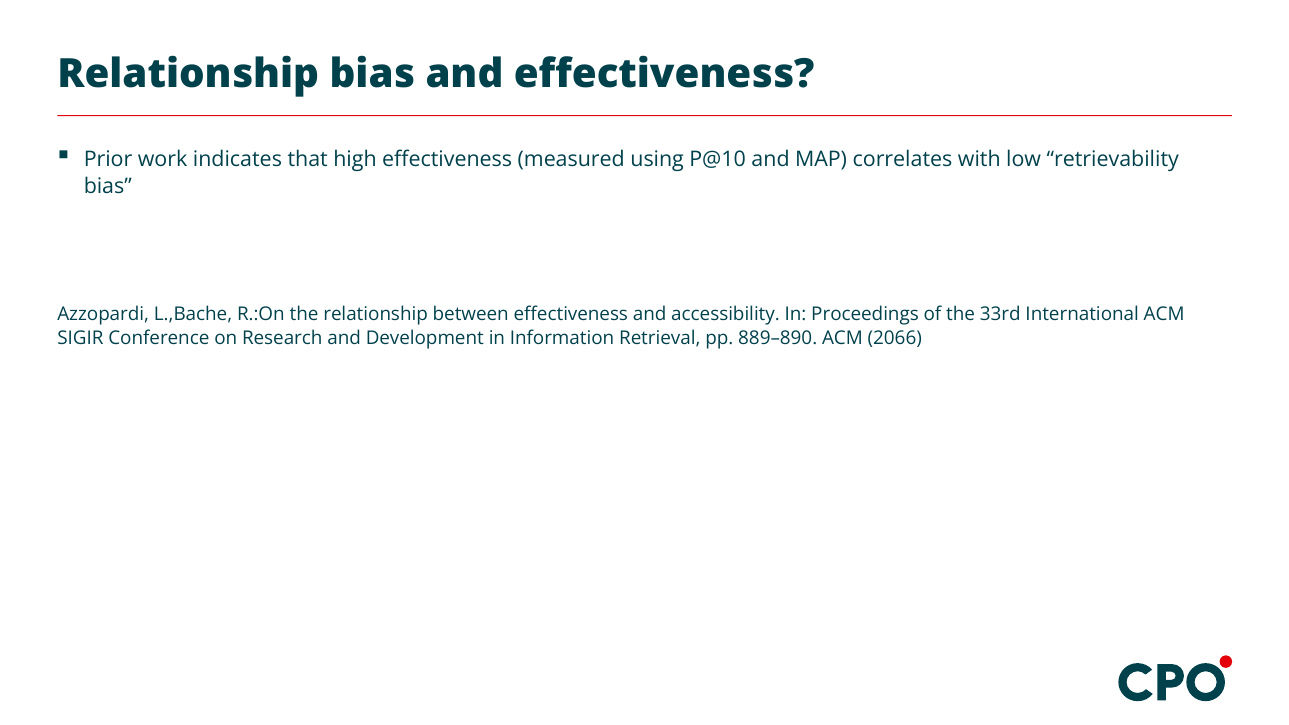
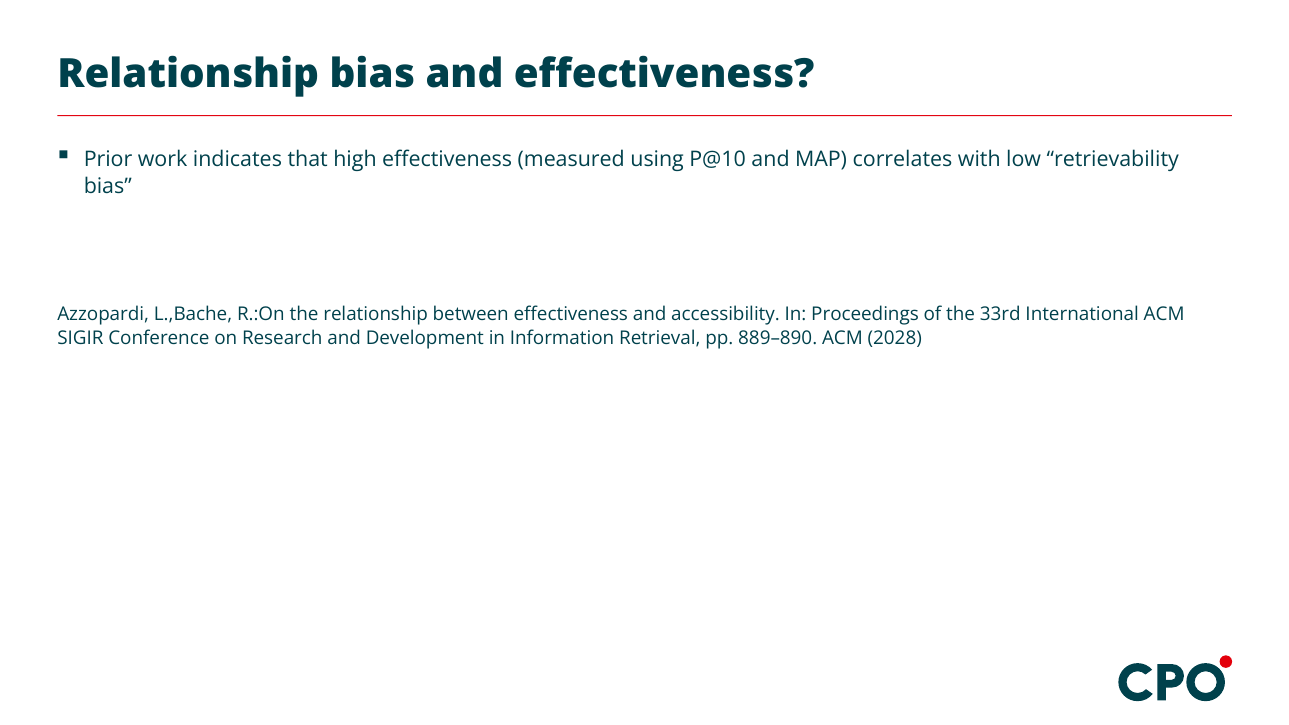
2066: 2066 -> 2028 (895, 339)
